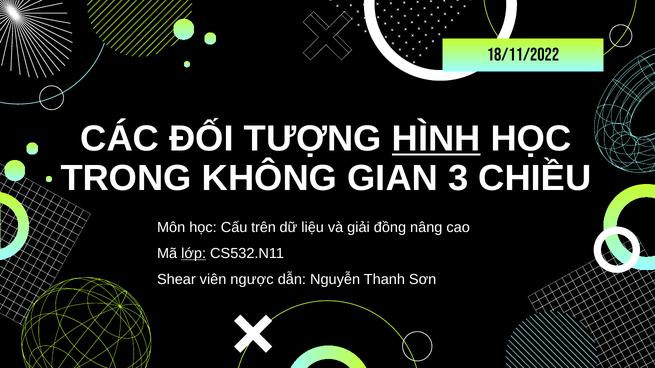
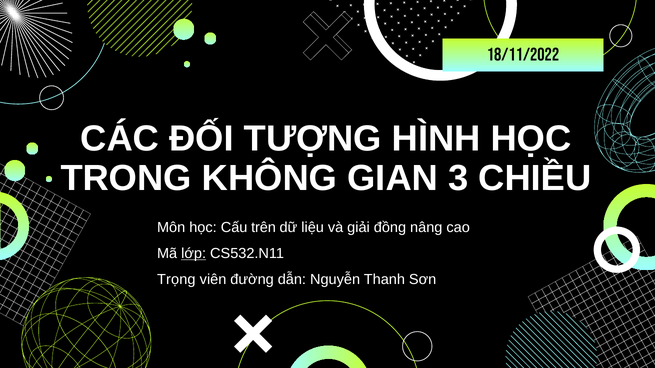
HÌNH underline: present -> none (436, 139)
Shear: Shear -> Trọng (176, 280)
ngược: ngược -> đường (252, 280)
